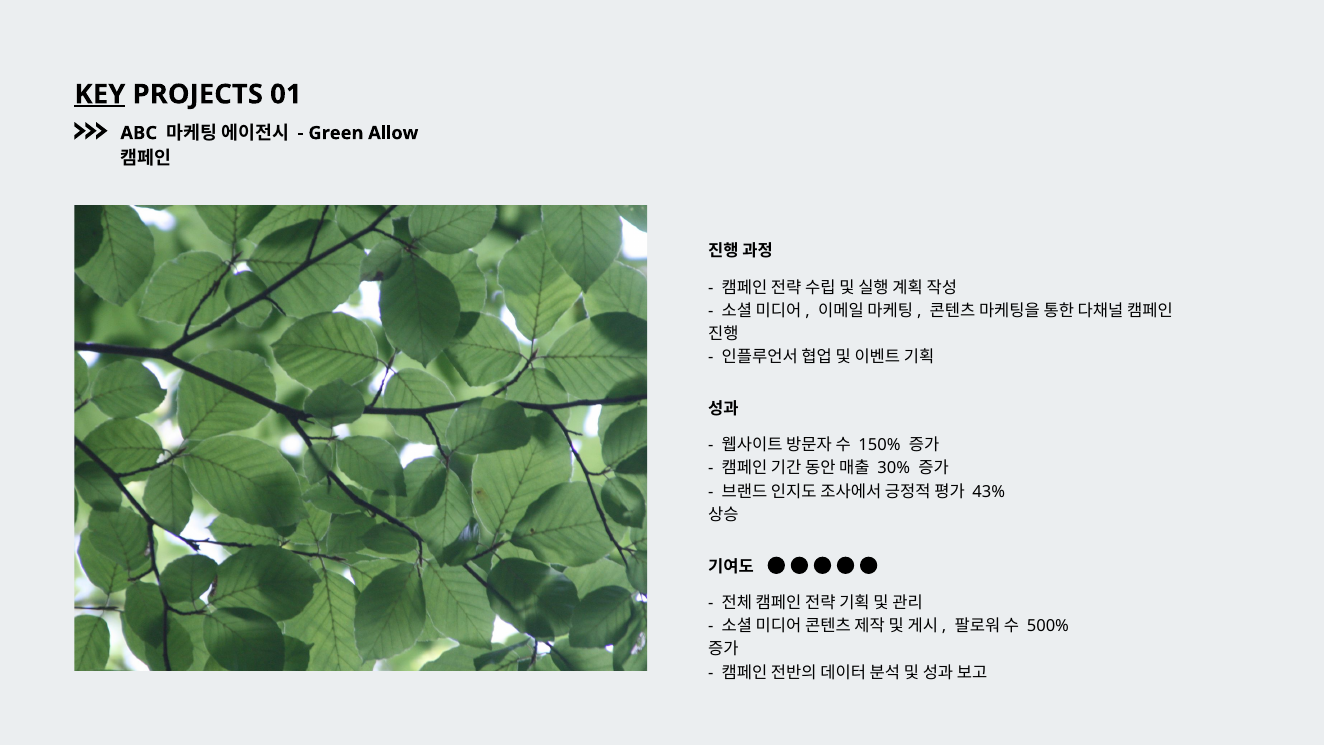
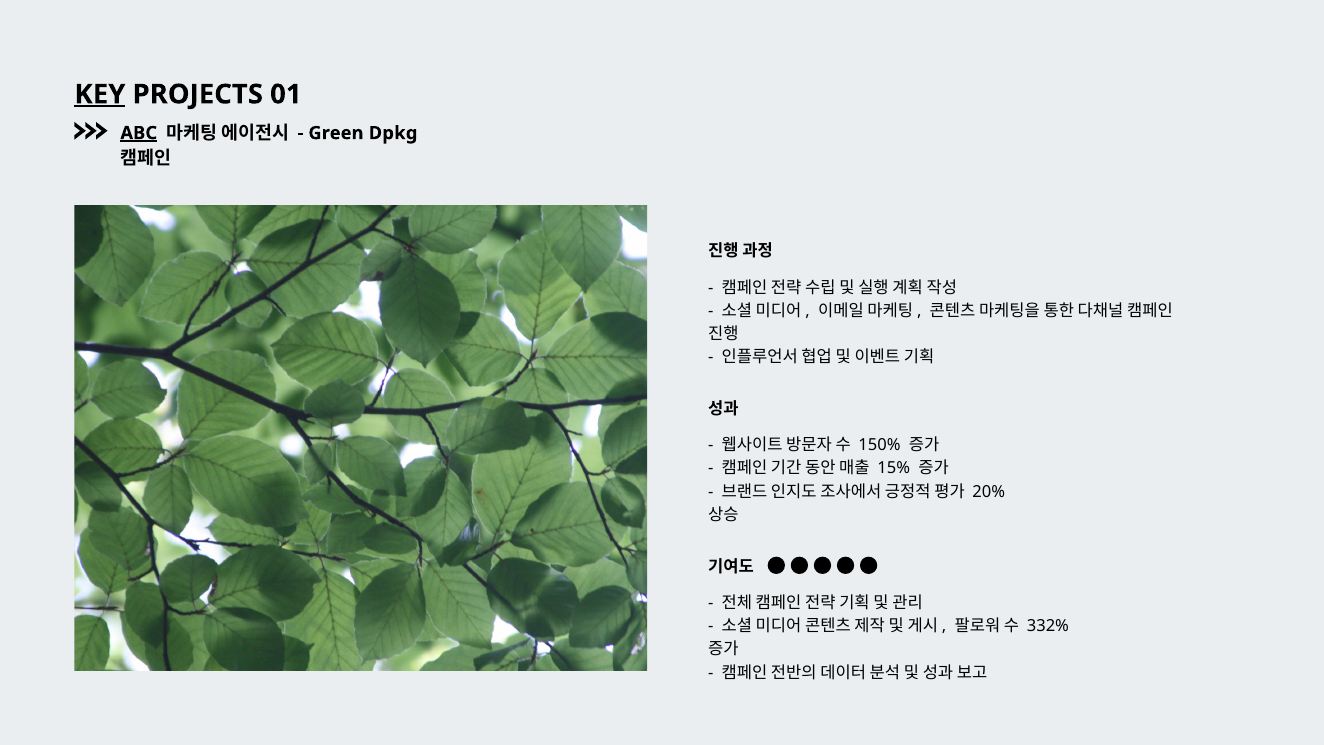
ABC underline: none -> present (139, 133)
Allow: Allow -> Dpkg (393, 133)
30%: 30% -> 15% (894, 468)
43%: 43% -> 20% (989, 492)
500%: 500% -> 332% (1048, 626)
